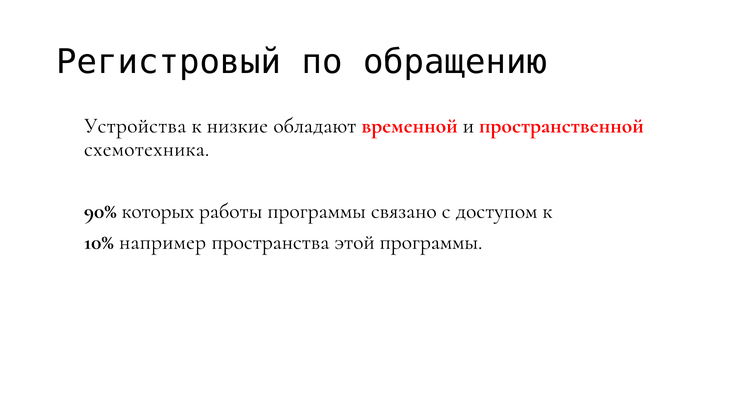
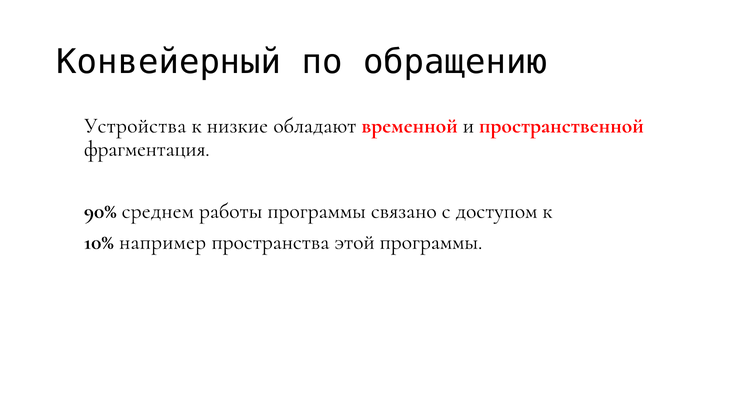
Регистровый: Регистровый -> Конвейерный (169, 62)
схемотехника: схемотехника -> фрагментация (147, 149)
которых: которых -> среднем (158, 211)
